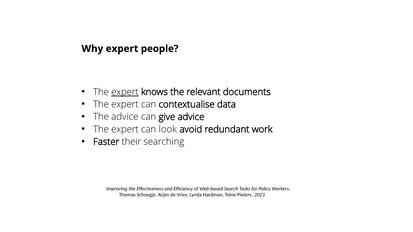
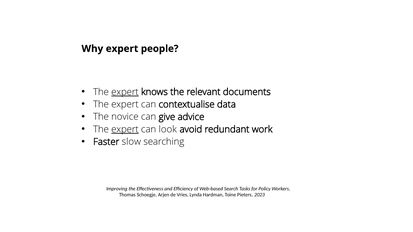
The advice: advice -> novice (125, 117)
expert underline: none -> present (125, 129)
their: their -> slow (131, 142)
